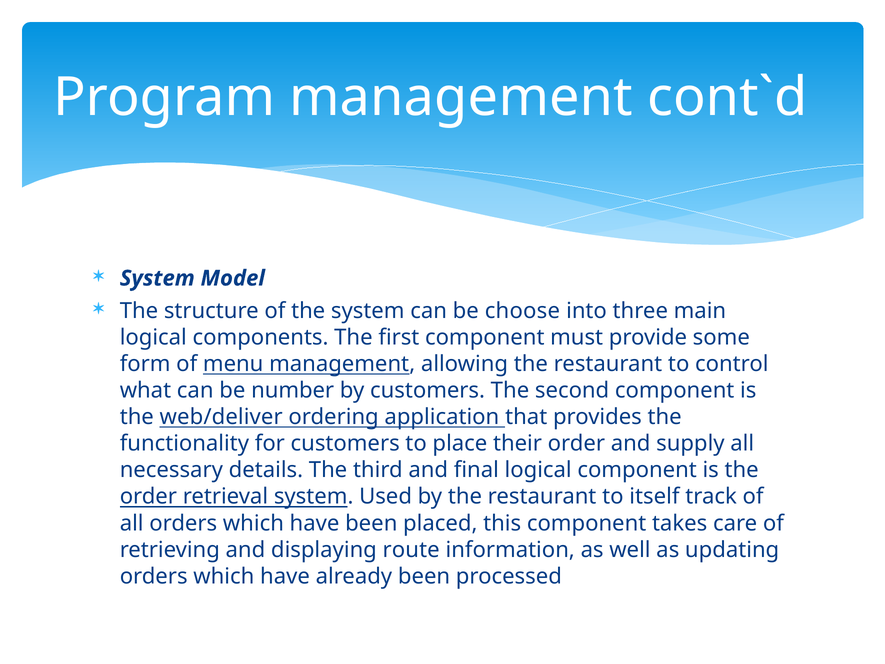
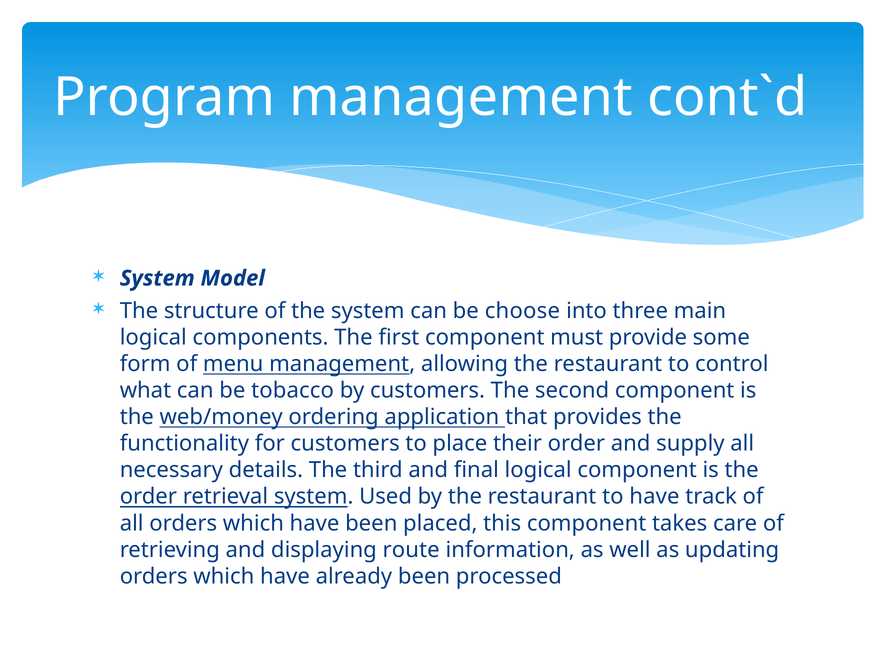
number: number -> tobacco (293, 390)
web/deliver: web/deliver -> web/money (221, 417)
to itself: itself -> have (654, 496)
